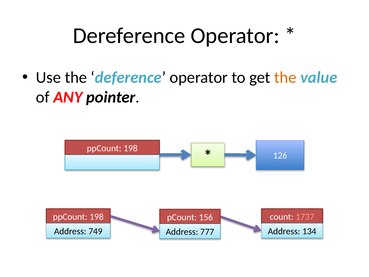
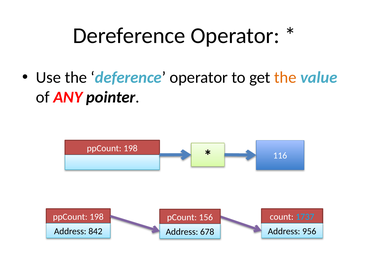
126: 126 -> 116 (280, 156)
1737 colour: pink -> light blue (305, 217)
749: 749 -> 842 (95, 231)
134: 134 -> 956 (309, 231)
777: 777 -> 678 (207, 232)
